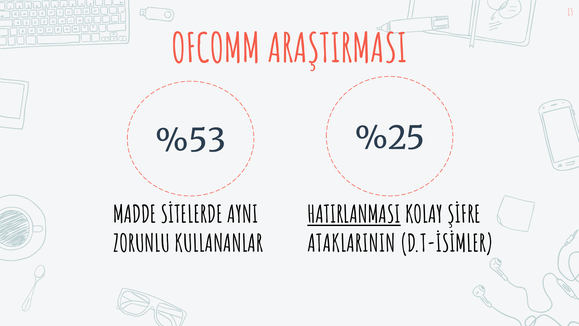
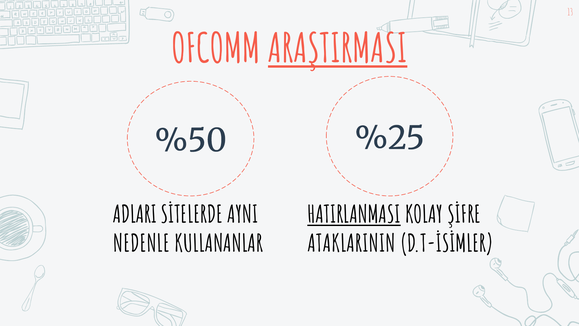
ARAŞTIRMASI underline: none -> present (338, 49)
%53: %53 -> %50 (191, 141)
MADDE: MADDE -> ADLARI (135, 215)
ZORUNLU: ZORUNLU -> NEDENLE (142, 244)
